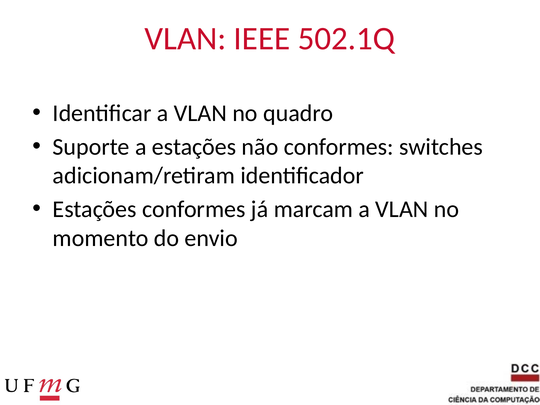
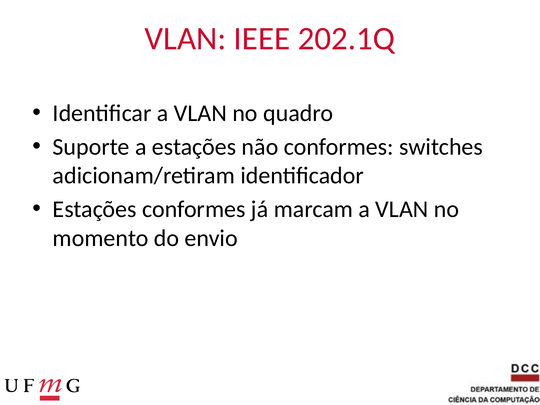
502.1Q: 502.1Q -> 202.1Q (346, 39)
